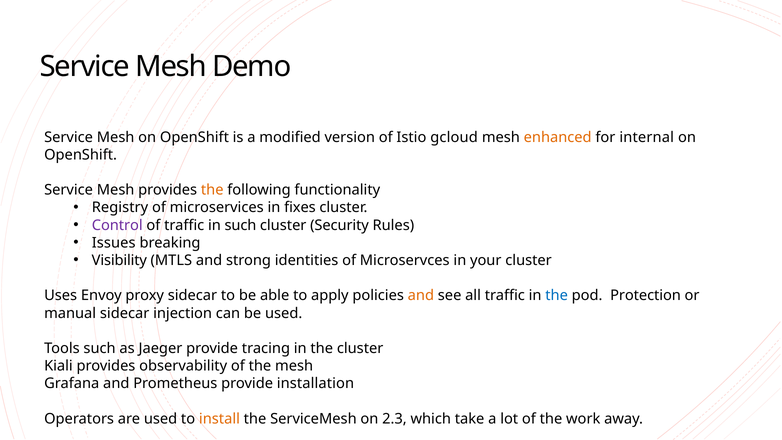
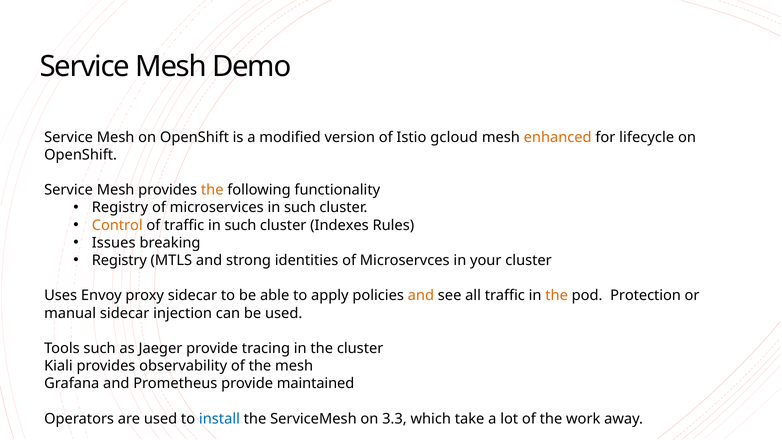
internal: internal -> lifecycle (647, 137)
microservices in fixes: fixes -> such (300, 208)
Control colour: purple -> orange (117, 225)
Security: Security -> Indexes (339, 225)
Visibility: Visibility -> Registry (119, 260)
the colour: blue -> orange (557, 295)
installation: installation -> maintained (316, 383)
install colour: orange -> blue (219, 419)
2.3: 2.3 -> 3.3 (394, 419)
